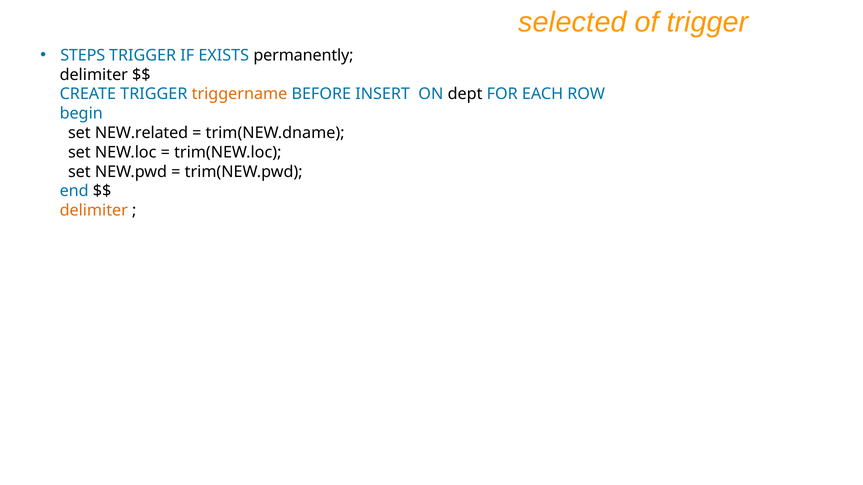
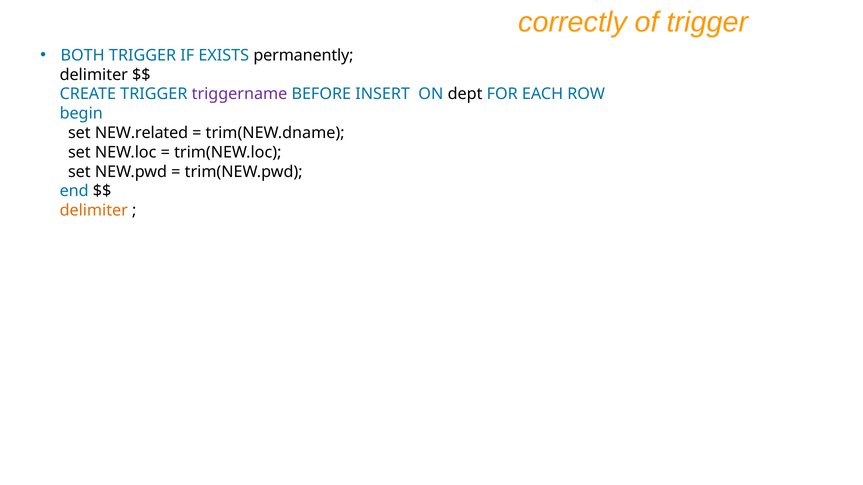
selected: selected -> correctly (573, 22)
STEPS: STEPS -> BOTH (83, 55)
triggername colour: orange -> purple (239, 94)
